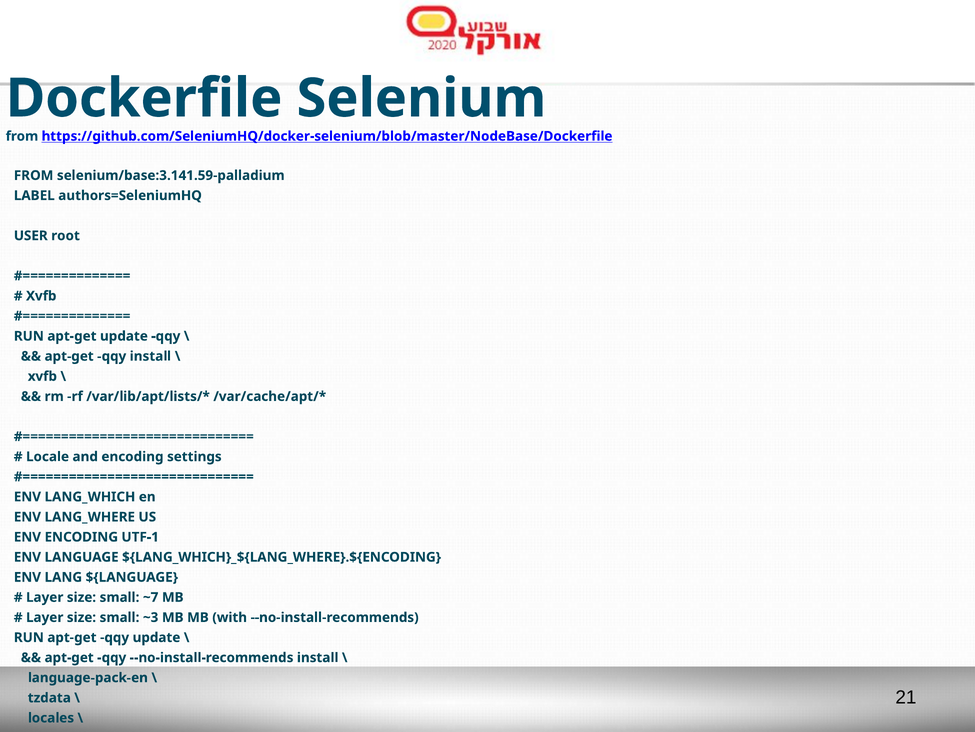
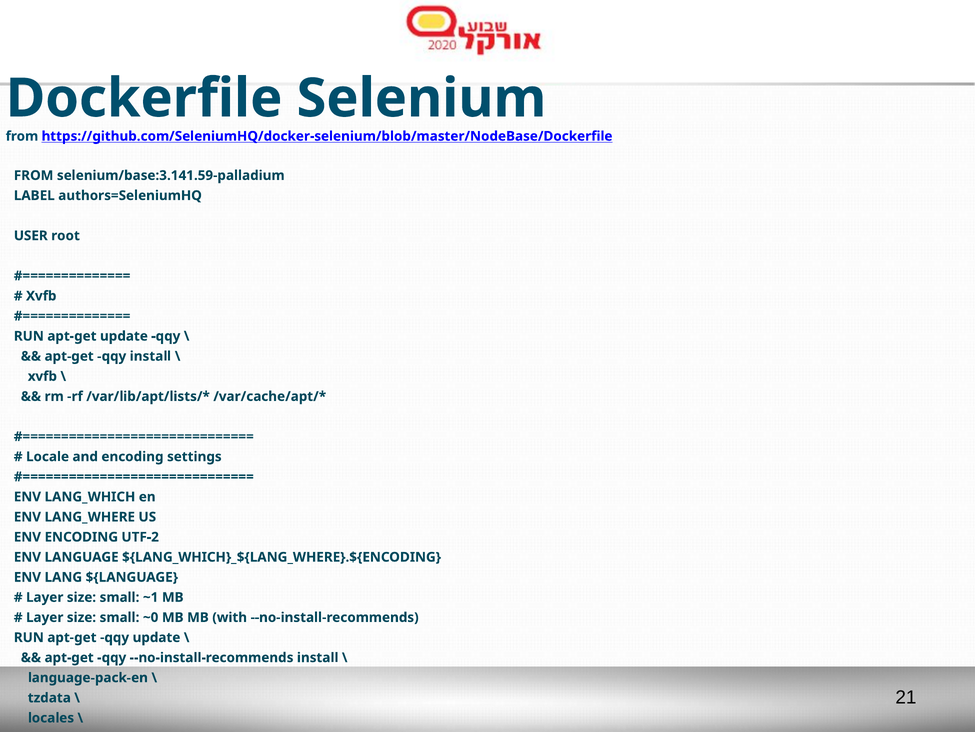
UTF-1: UTF-1 -> UTF-2 (140, 537)
small ~7: ~7 -> ~1 (151, 597)
small ~3: ~3 -> ~0 (151, 617)
